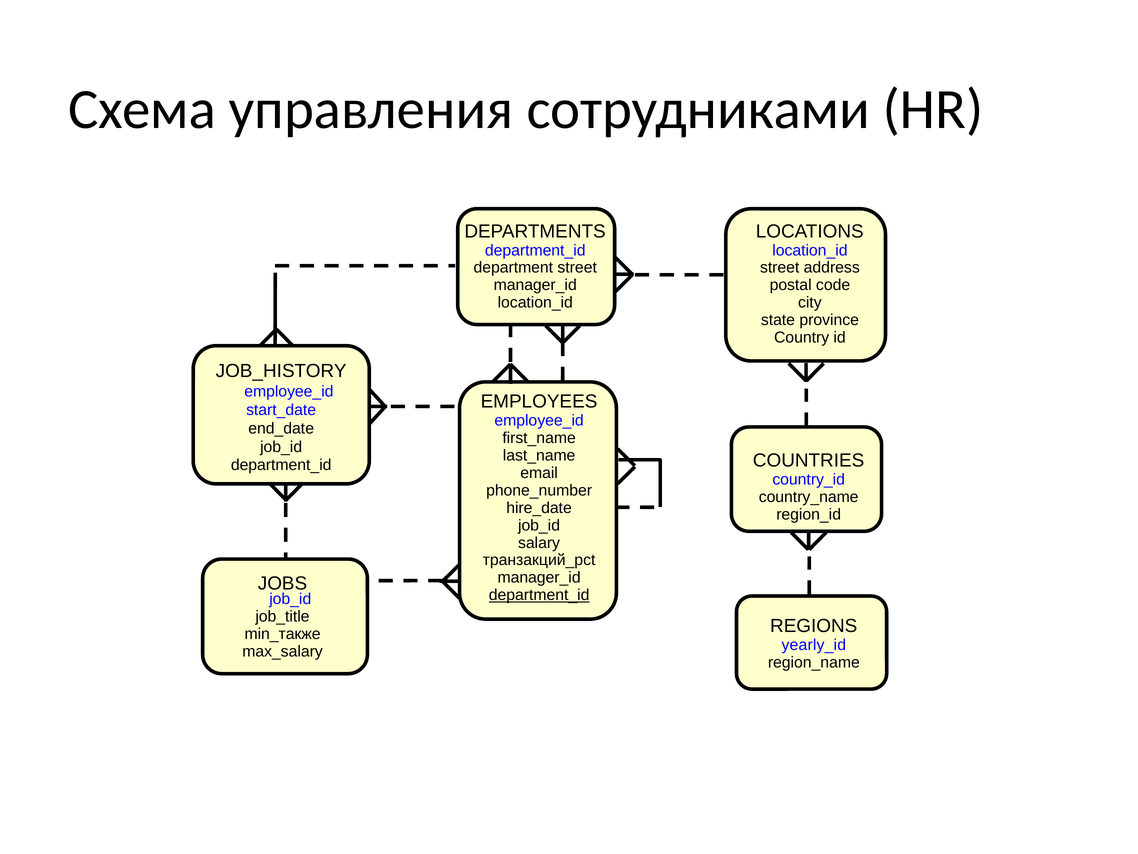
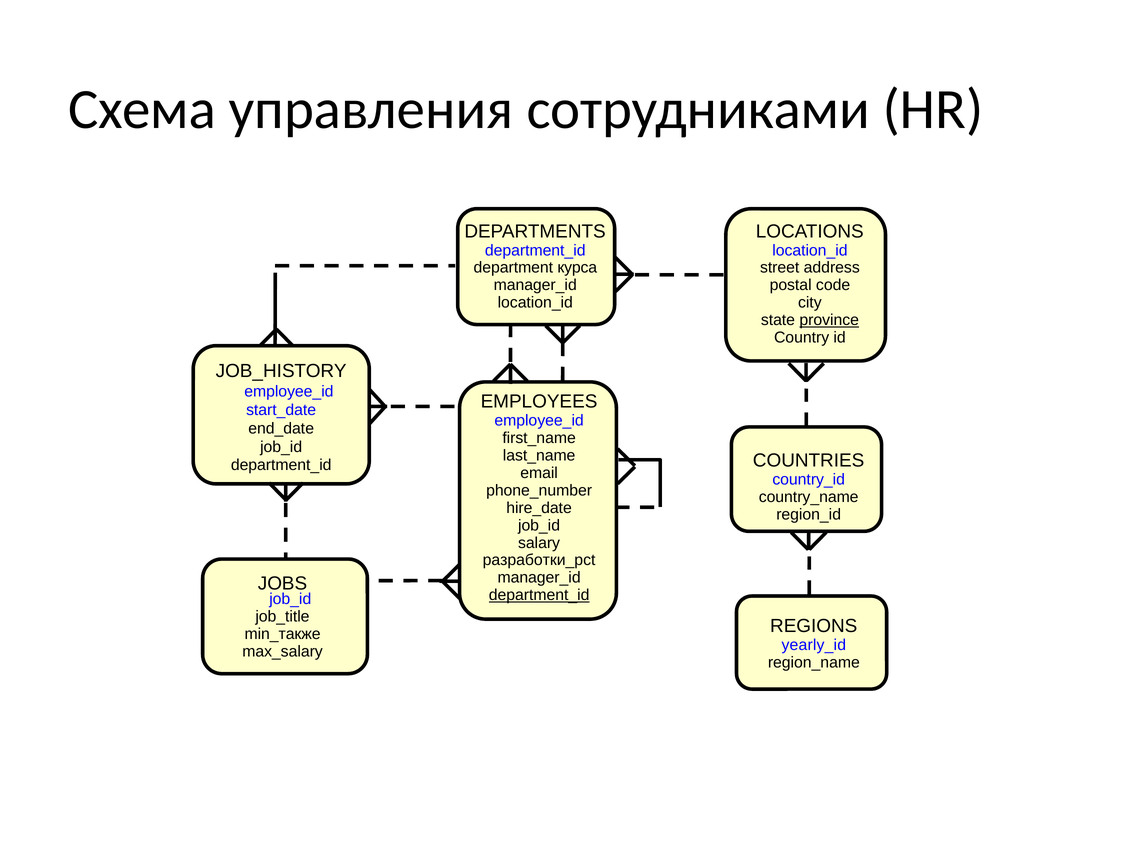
department street: street -> курса (577, 268)
province underline: none -> present (829, 320)
транзакций_pct: транзакций_pct -> разработки_pct (539, 560)
